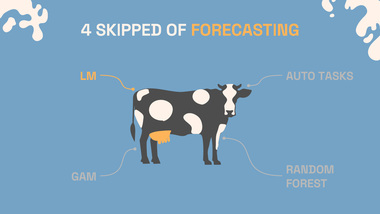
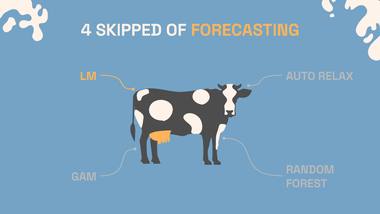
TASKS: TASKS -> RELAX (336, 76)
